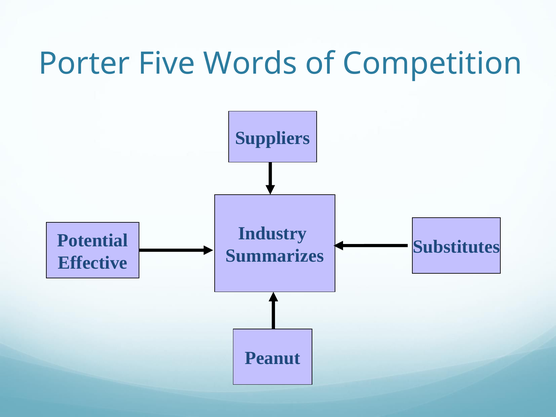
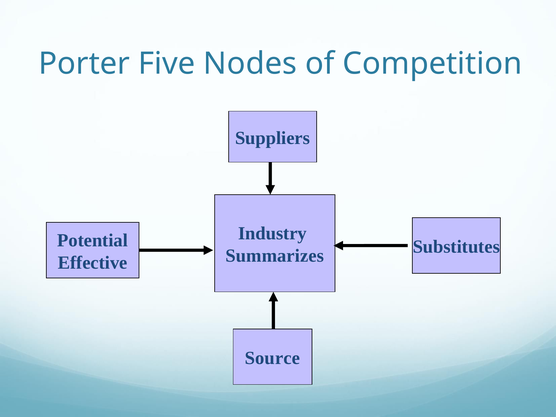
Words: Words -> Nodes (250, 64)
Peanut: Peanut -> Source (272, 358)
